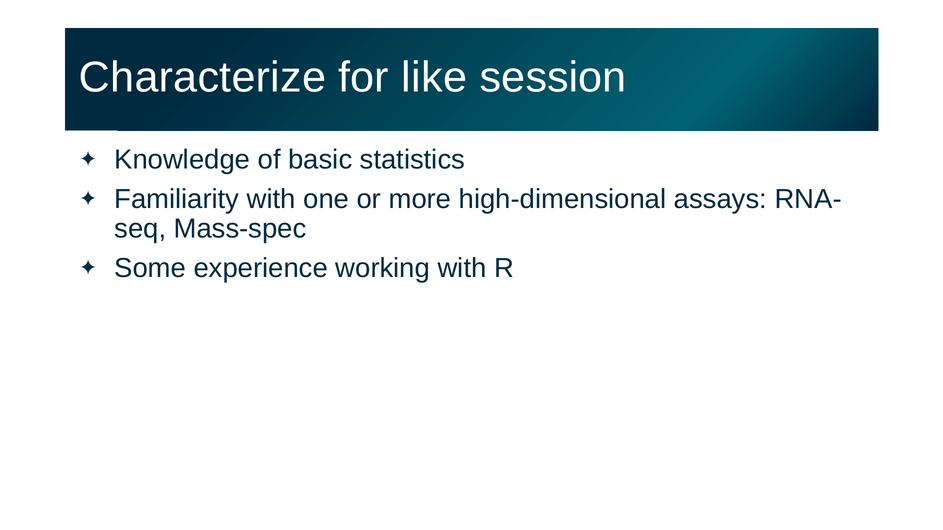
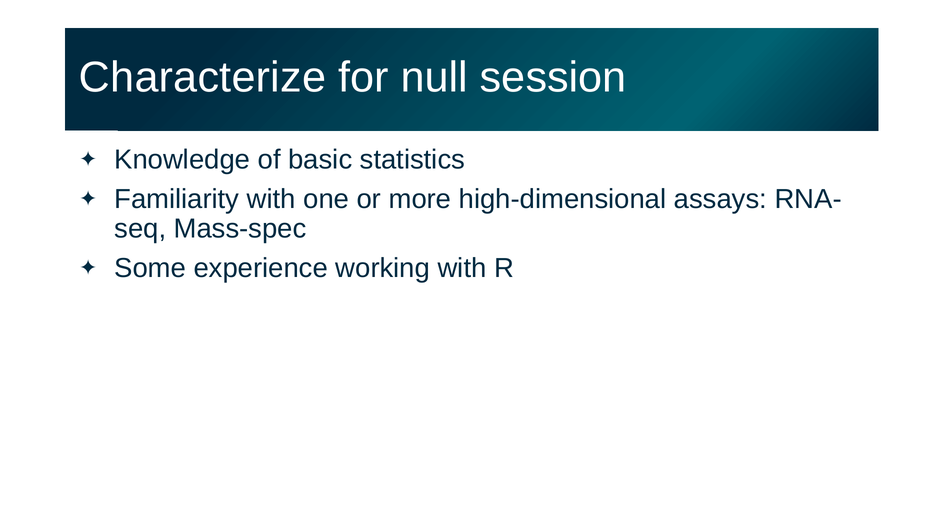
like: like -> null (434, 77)
